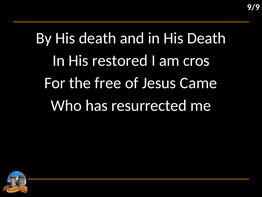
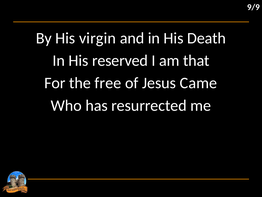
By His death: death -> virgin (97, 38)
restored: restored -> reserved (120, 60)
cros: cros -> that (196, 60)
